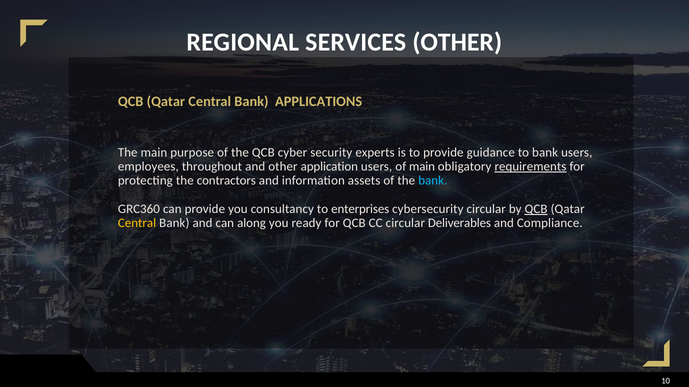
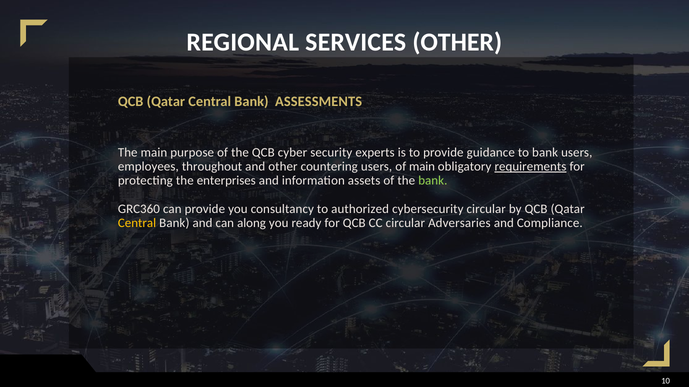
APPLICATIONS: APPLICATIONS -> ASSESSMENTS (319, 102)
application: application -> countering (329, 167)
contractors: contractors -> enterprises (226, 181)
bank colour: light blue -> light green (433, 181)
enterprises: enterprises -> authorized (360, 209)
QCB underline: present -> none (536, 209)
Deliverables: Deliverables -> Adversaries (459, 223)
